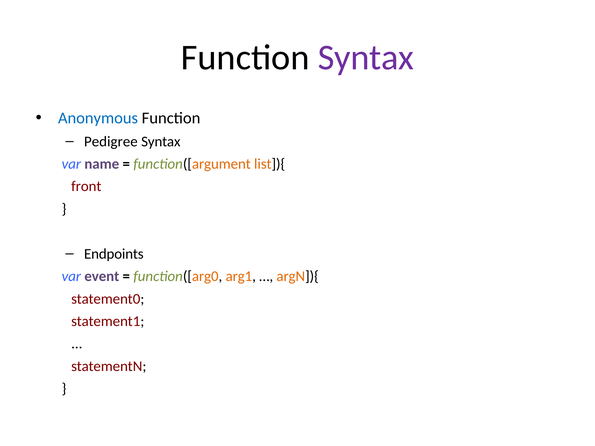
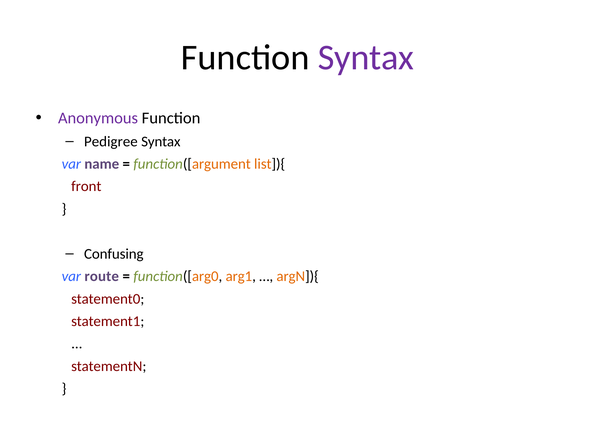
Anonymous colour: blue -> purple (98, 118)
Endpoints: Endpoints -> Confusing (114, 254)
event: event -> route (102, 276)
